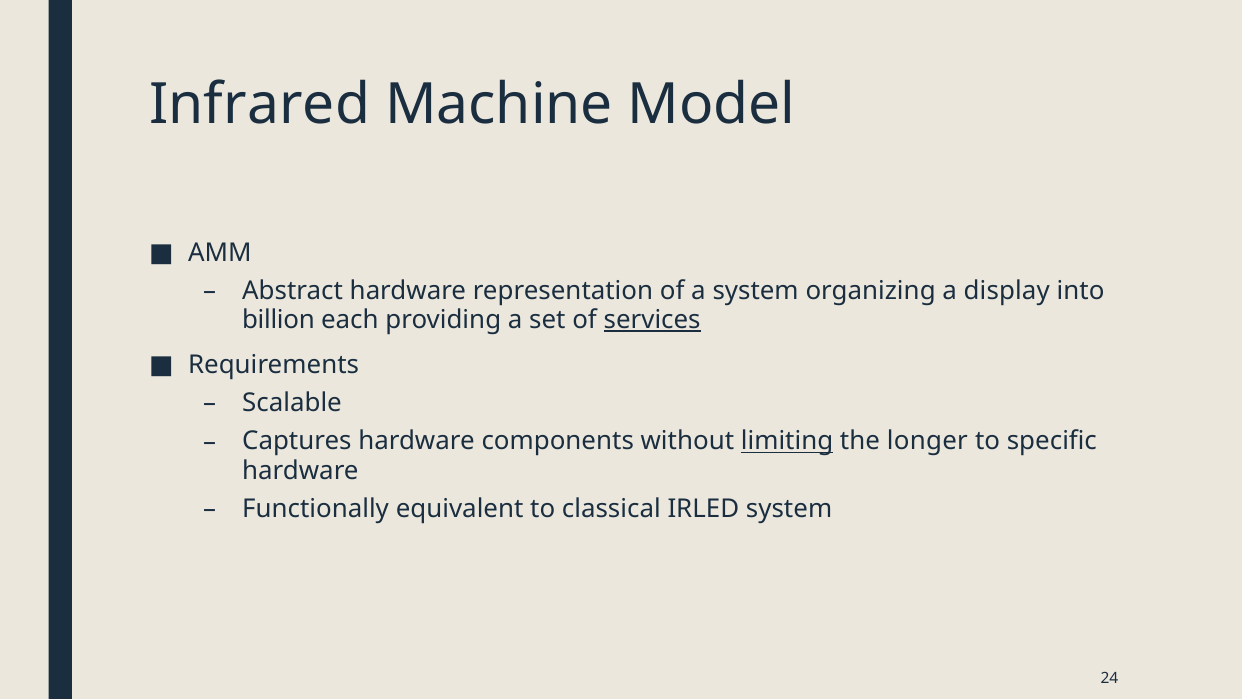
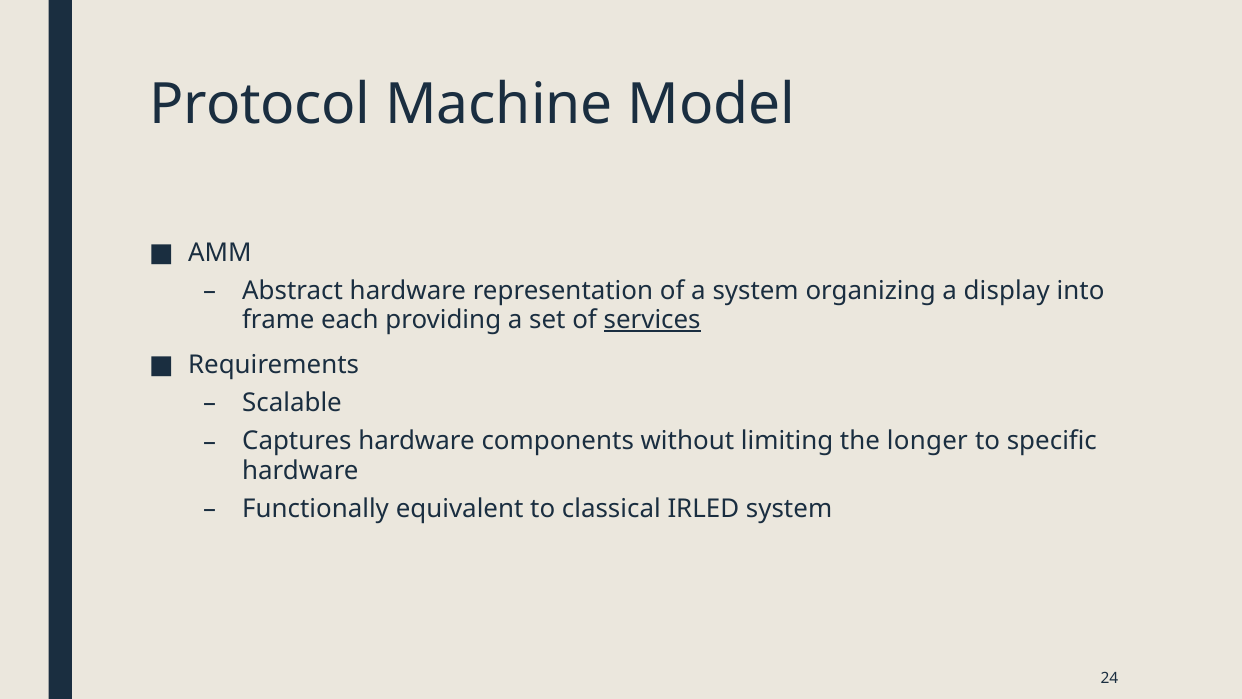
Infrared: Infrared -> Protocol (260, 104)
billion: billion -> frame (278, 320)
limiting underline: present -> none (787, 441)
